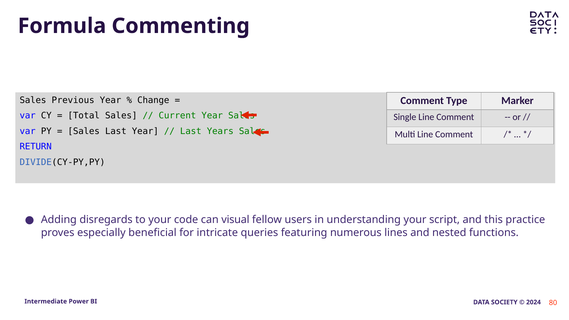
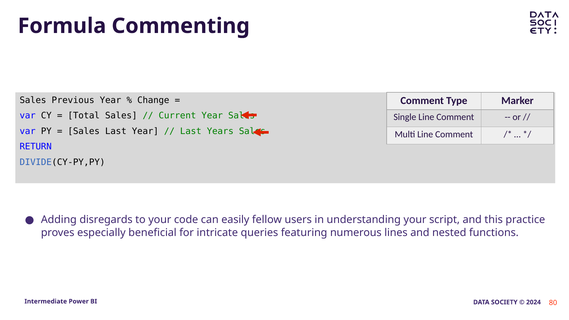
visual: visual -> easily (235, 220)
